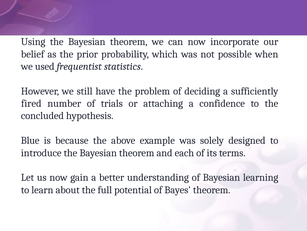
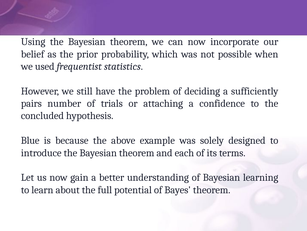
fired: fired -> pairs (31, 103)
